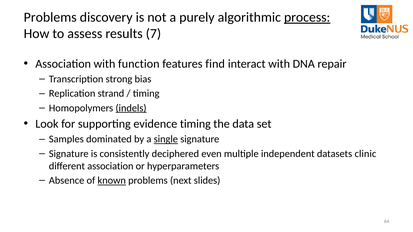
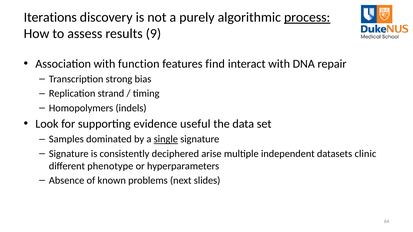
Problems: Problems -> Iterations (50, 17)
results 7: 7 -> 9 (153, 34)
indels underline: present -> none (131, 108)
evidence timing: timing -> useful (195, 124)
even: even -> arise (211, 154)
different association: association -> phenotype (110, 166)
known underline: present -> none (112, 181)
